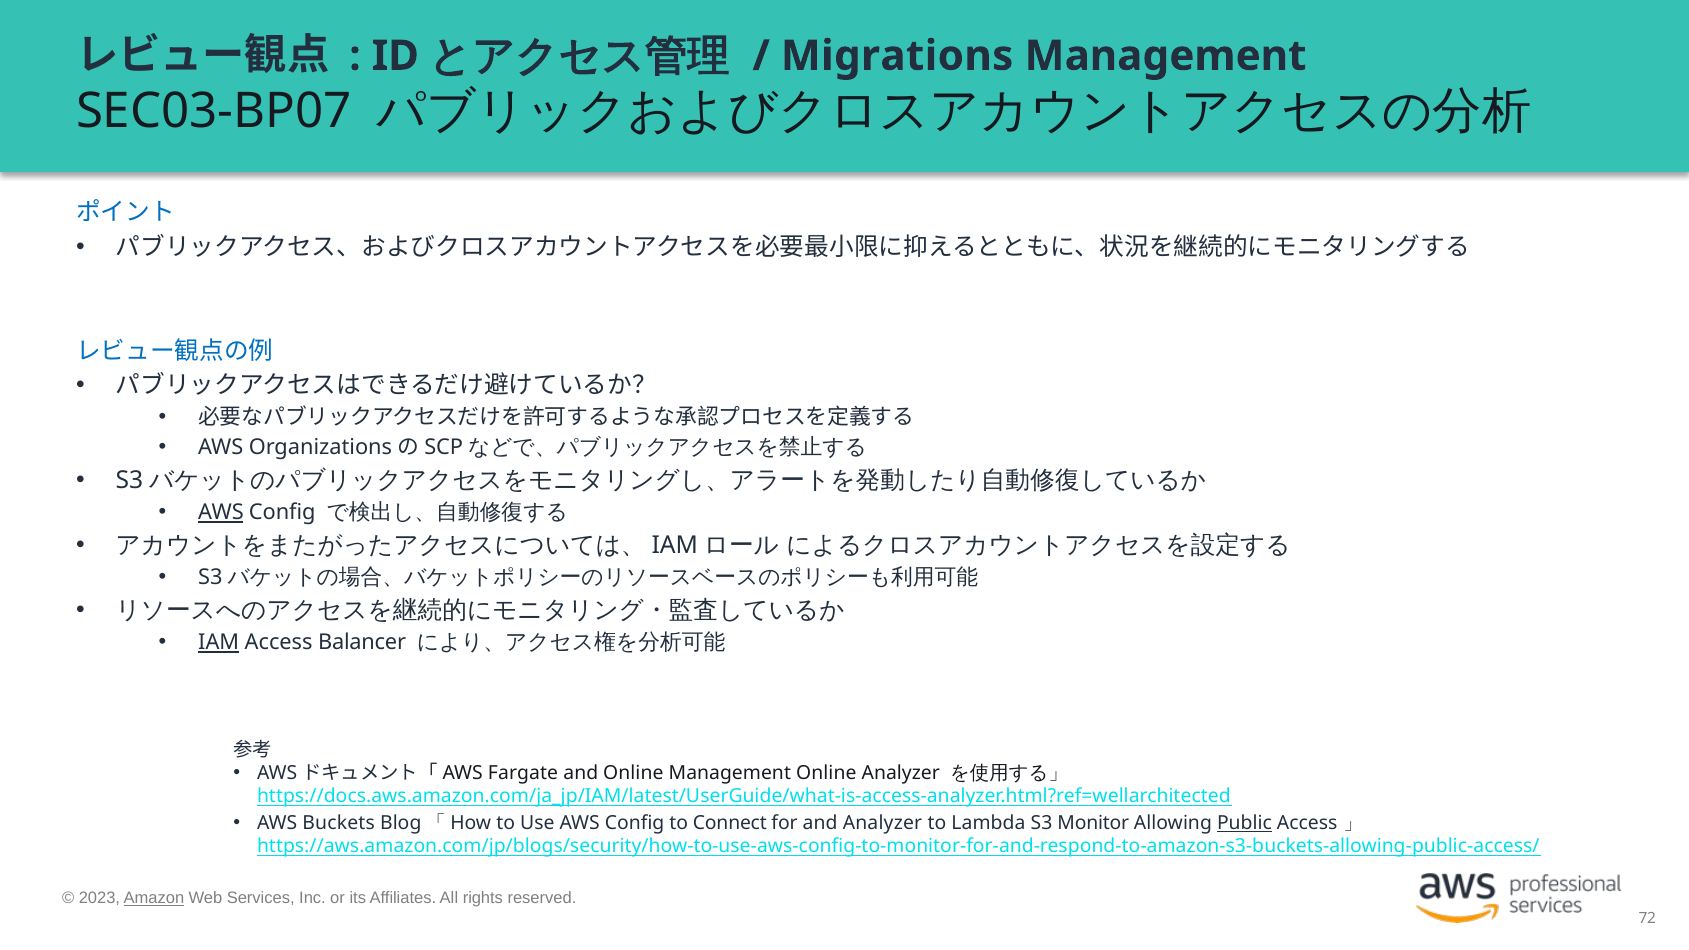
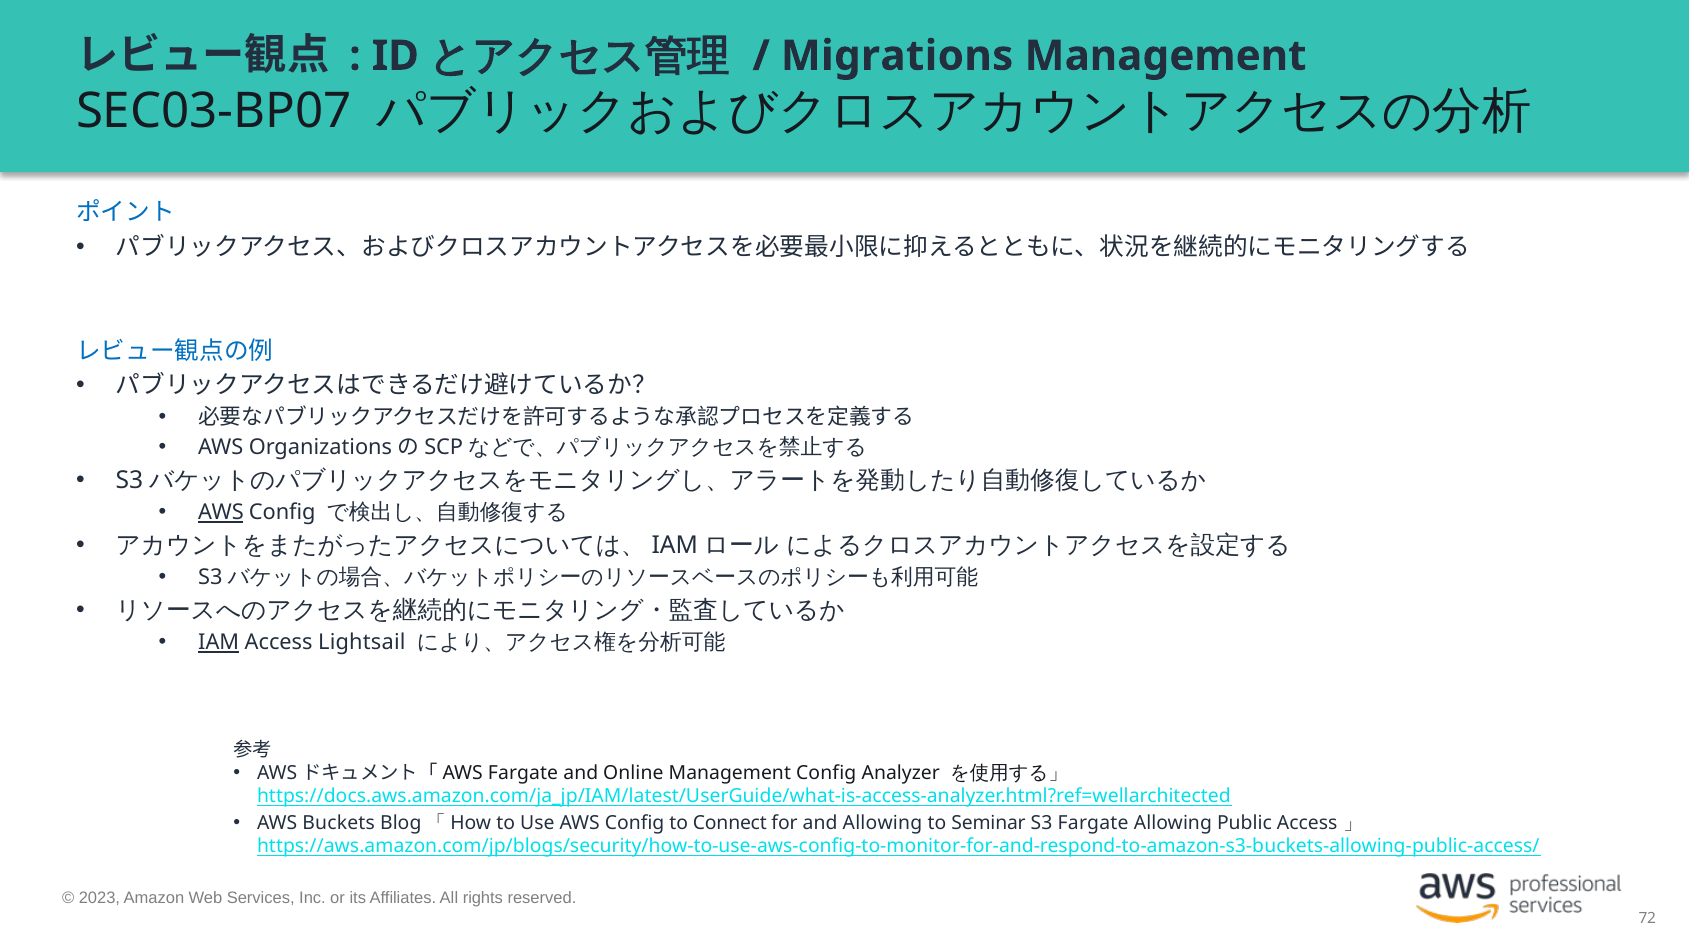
Balancer: Balancer -> Lightsail (362, 643)
Management Online: Online -> Config (826, 773)
and Analyzer: Analyzer -> Allowing (882, 823)
Lambda: Lambda -> Seminar (989, 823)
S3 Monitor: Monitor -> Fargate (1093, 823)
Public underline: present -> none (1244, 823)
Amazon underline: present -> none (154, 898)
